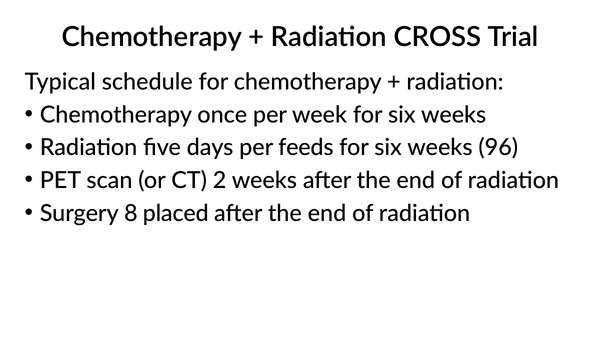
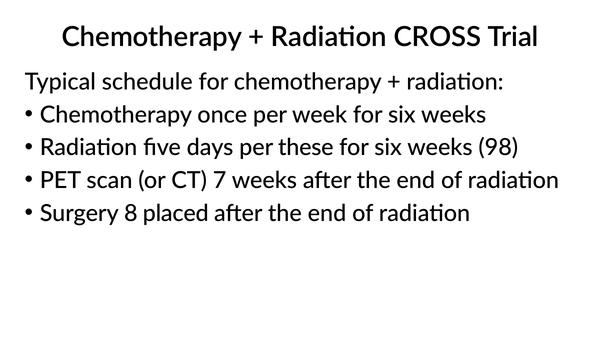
feeds: feeds -> these (306, 148)
96: 96 -> 98 (498, 148)
2: 2 -> 7 (220, 180)
